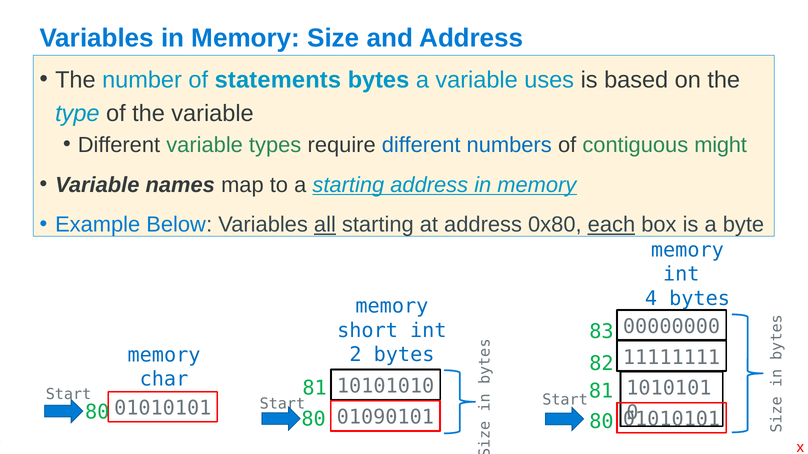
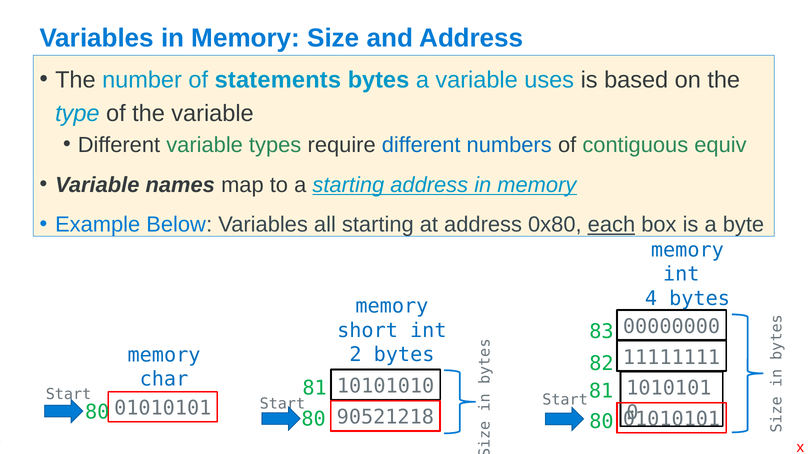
might: might -> equiv (720, 145)
all underline: present -> none (325, 225)
01090101: 01090101 -> 90521218 (385, 418)
